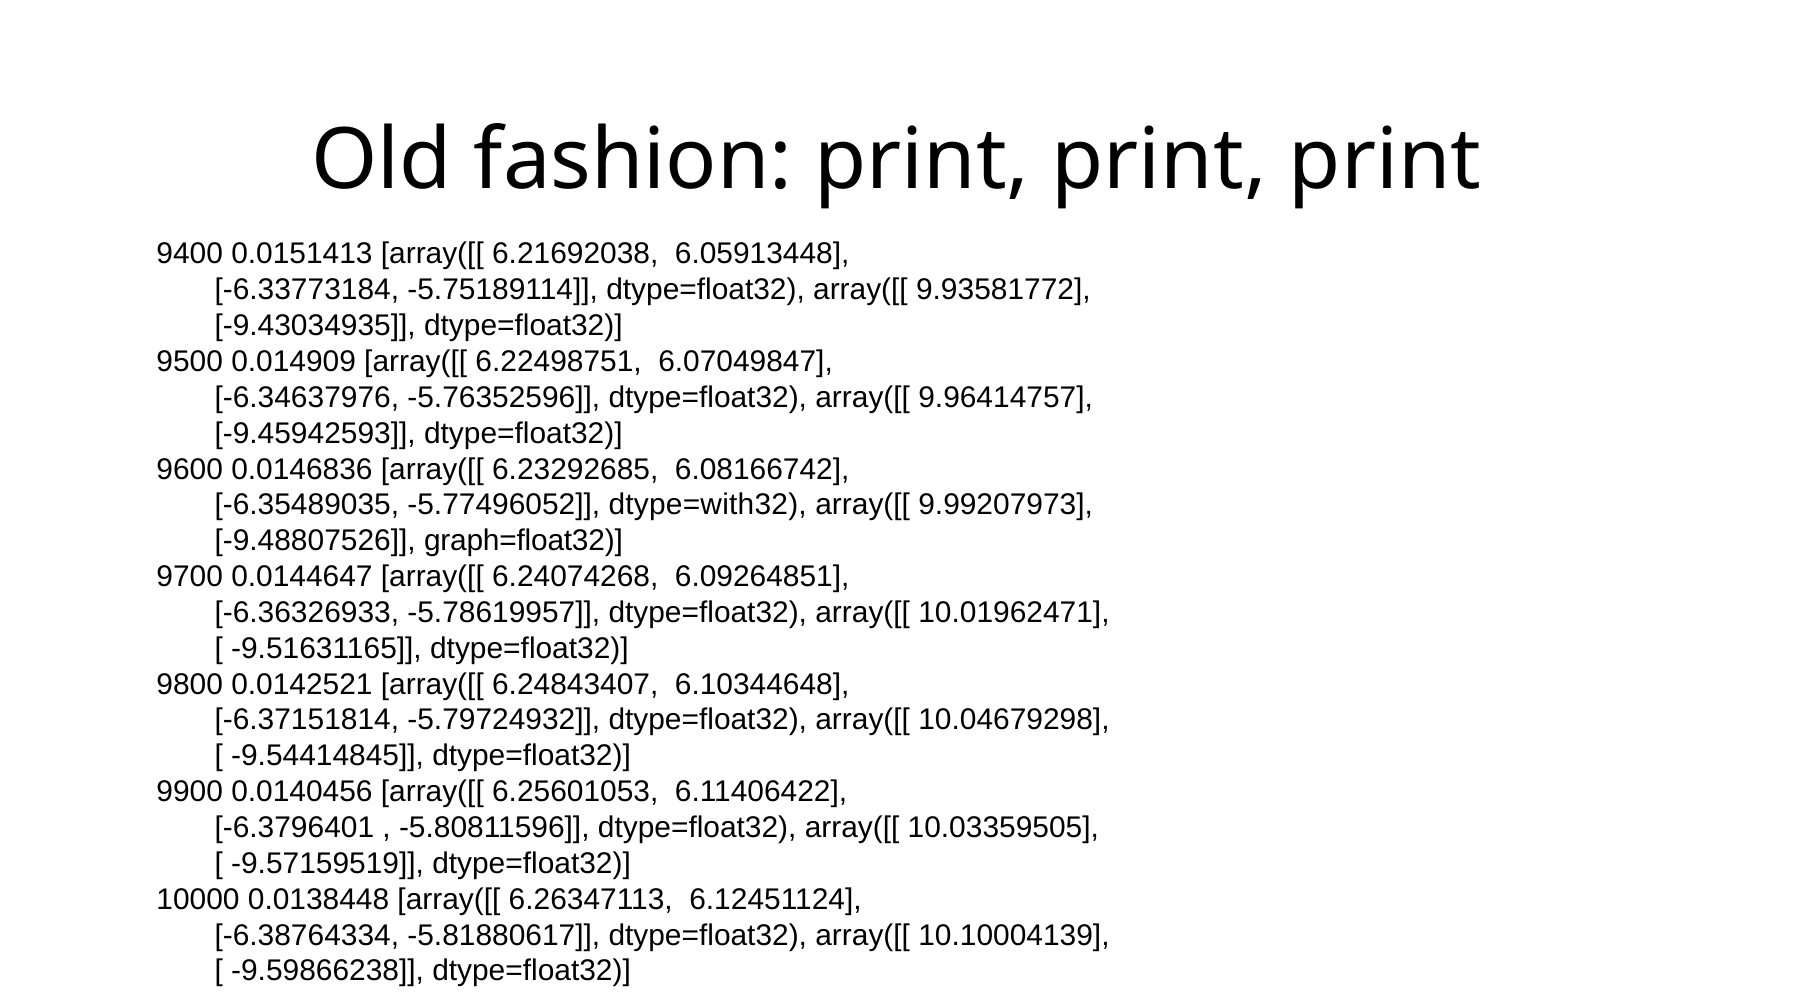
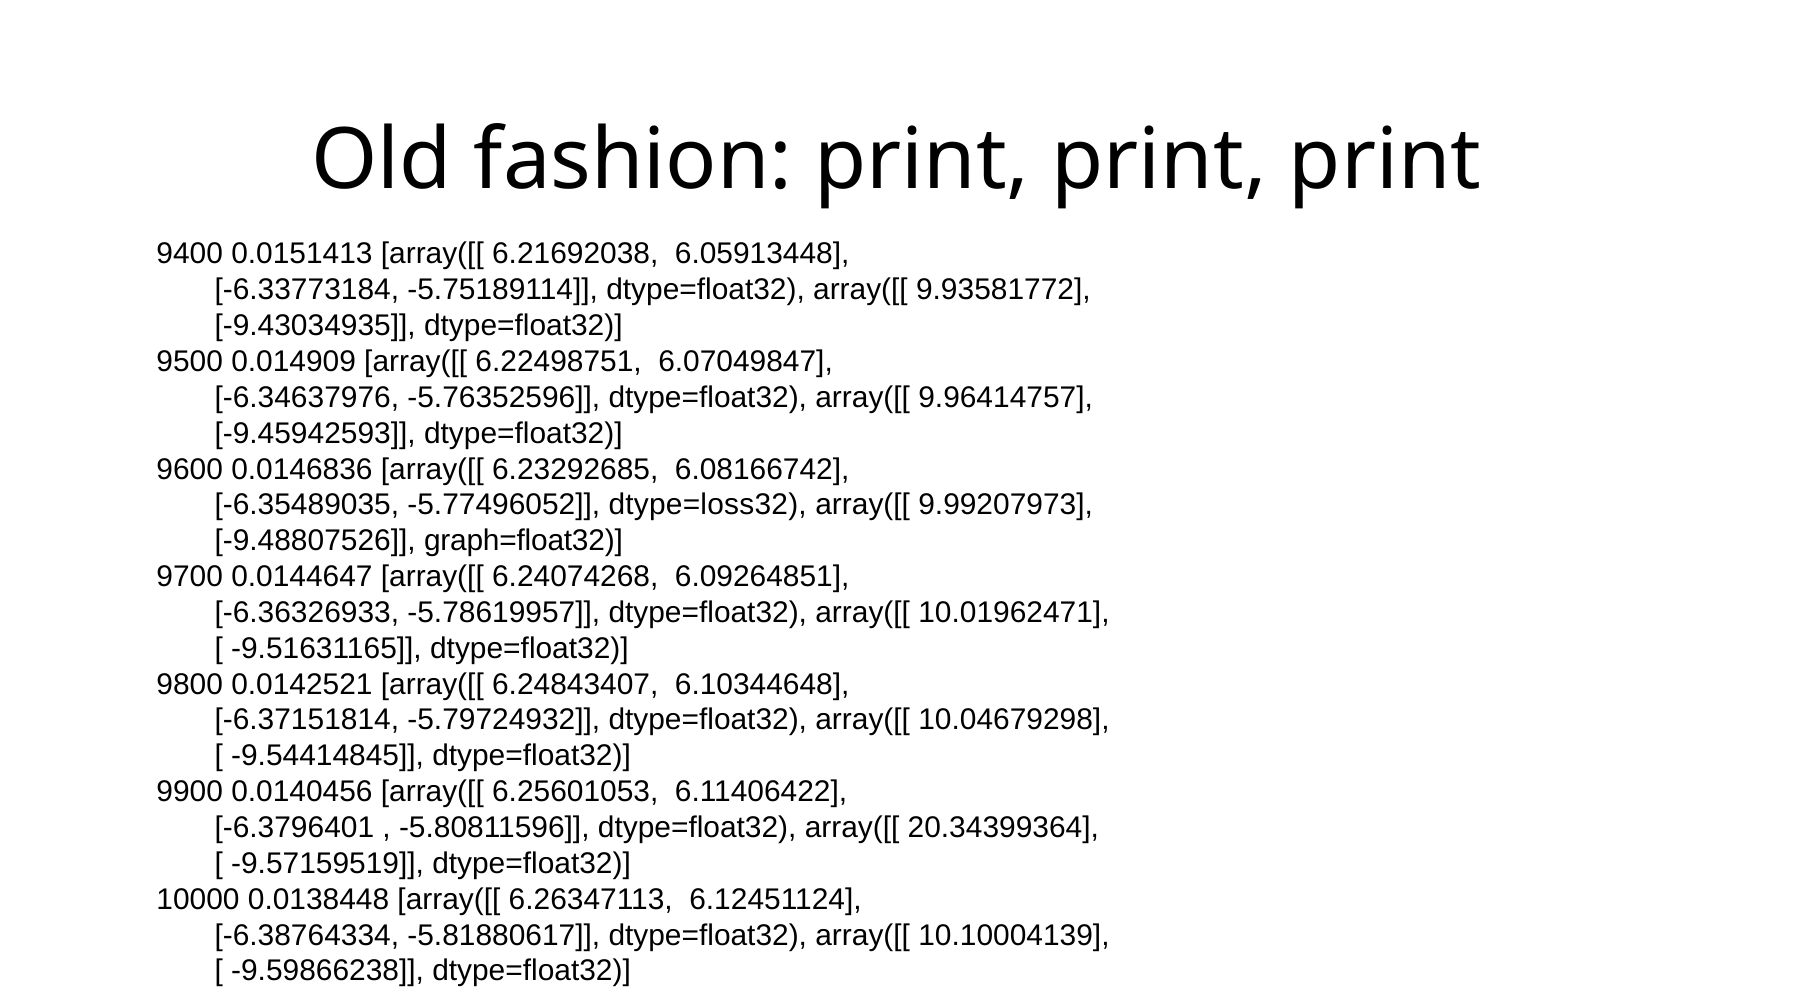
dtype=with32: dtype=with32 -> dtype=loss32 (708, 505)
10.03359505: 10.03359505 -> 20.34399364 (1003, 828)
